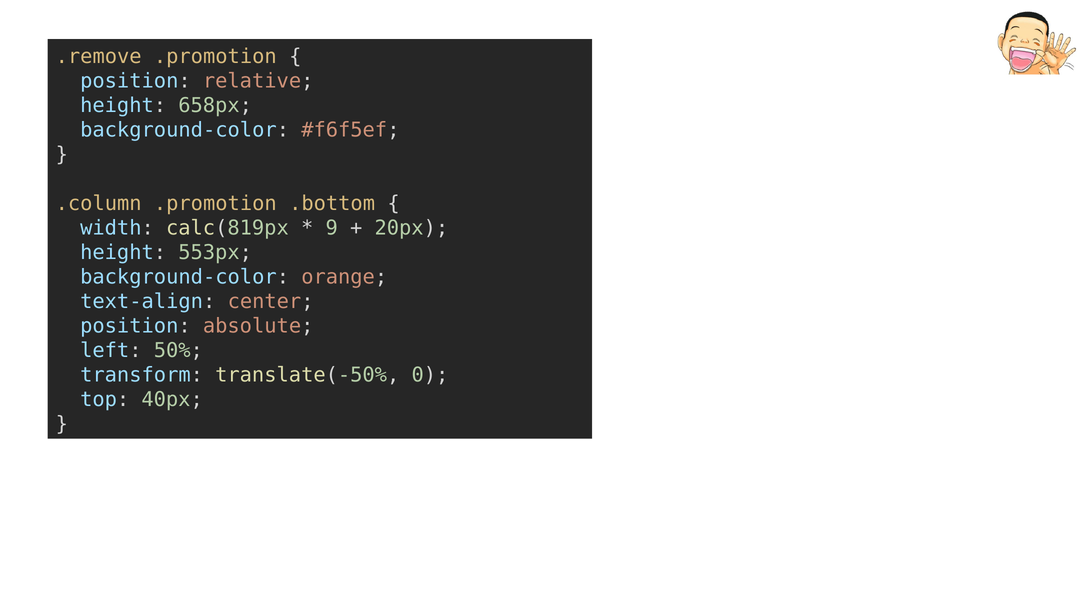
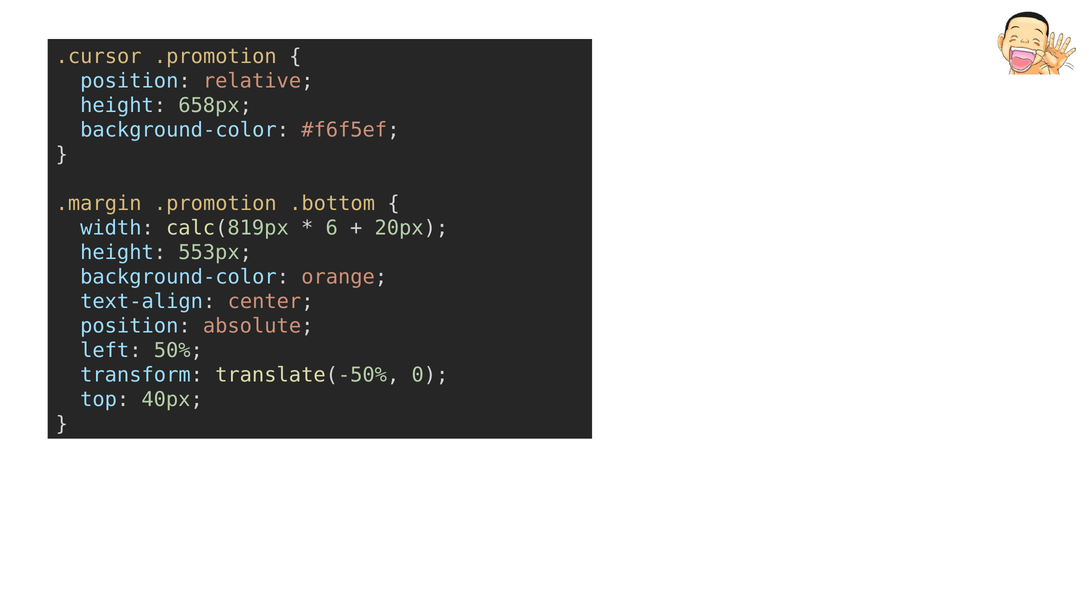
.remove: .remove -> .cursor (99, 57)
.column: .column -> .margin (99, 204)
9: 9 -> 6 (332, 228)
